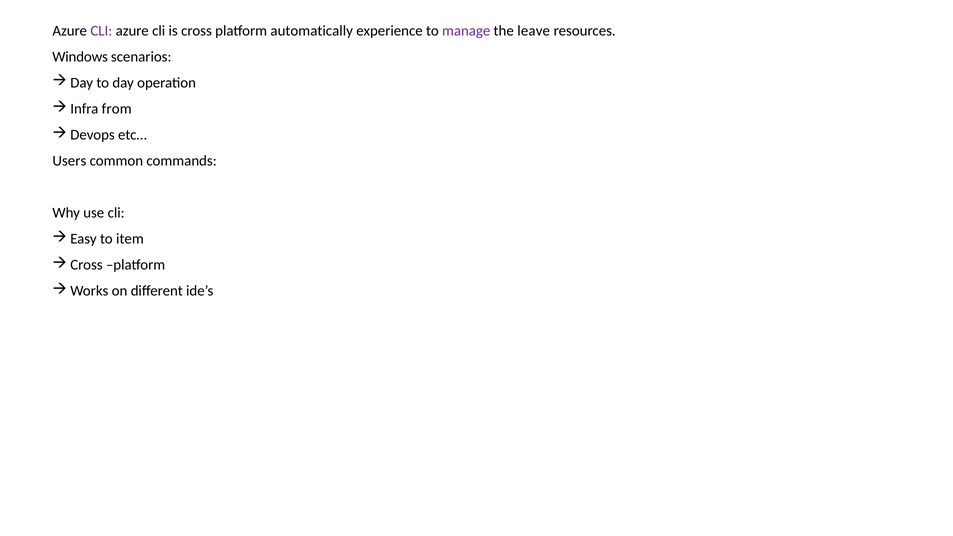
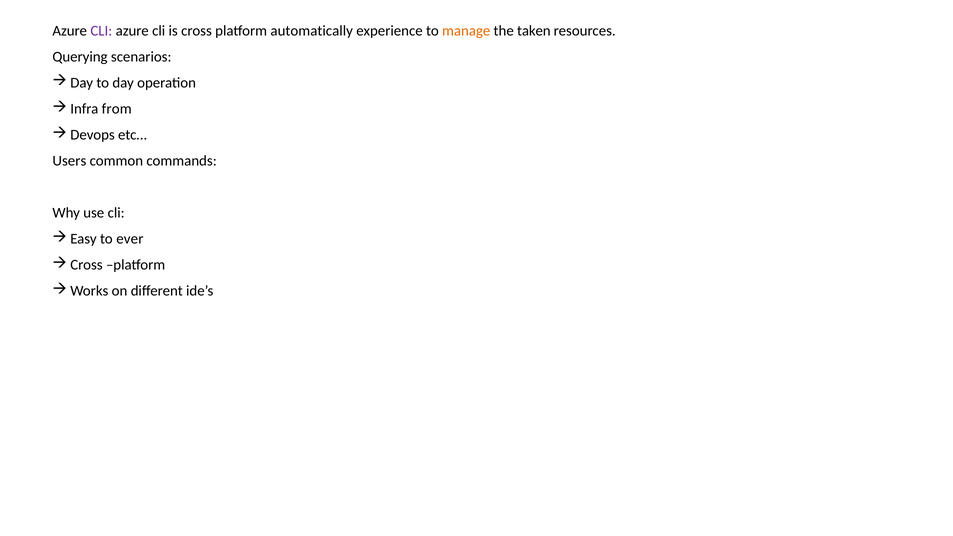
manage colour: purple -> orange (466, 31)
leave: leave -> taken (534, 31)
Windows: Windows -> Querying (80, 57)
item: item -> ever (130, 239)
